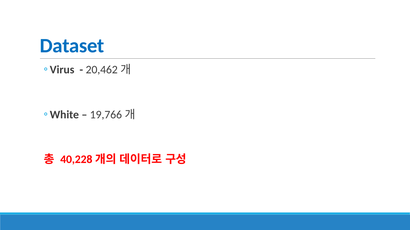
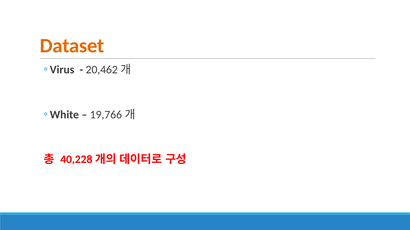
Dataset colour: blue -> orange (72, 46)
